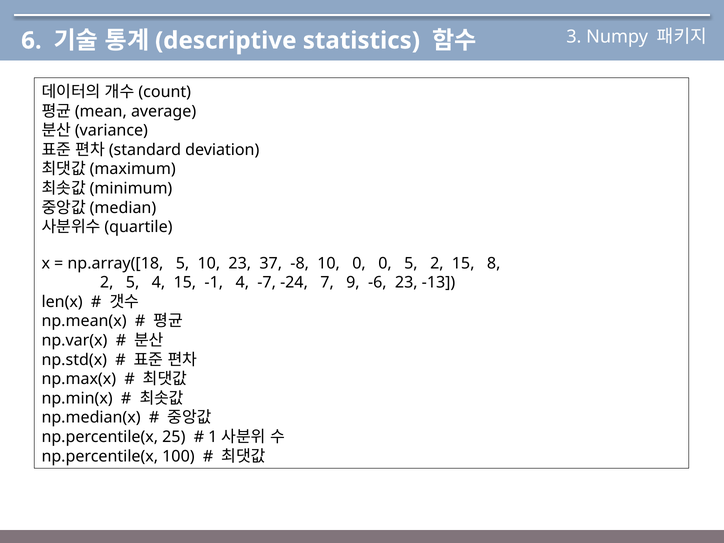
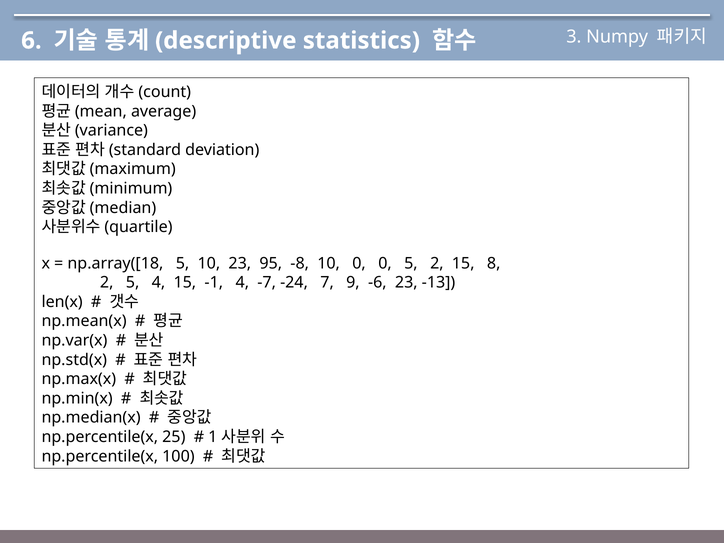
37: 37 -> 95 (271, 263)
